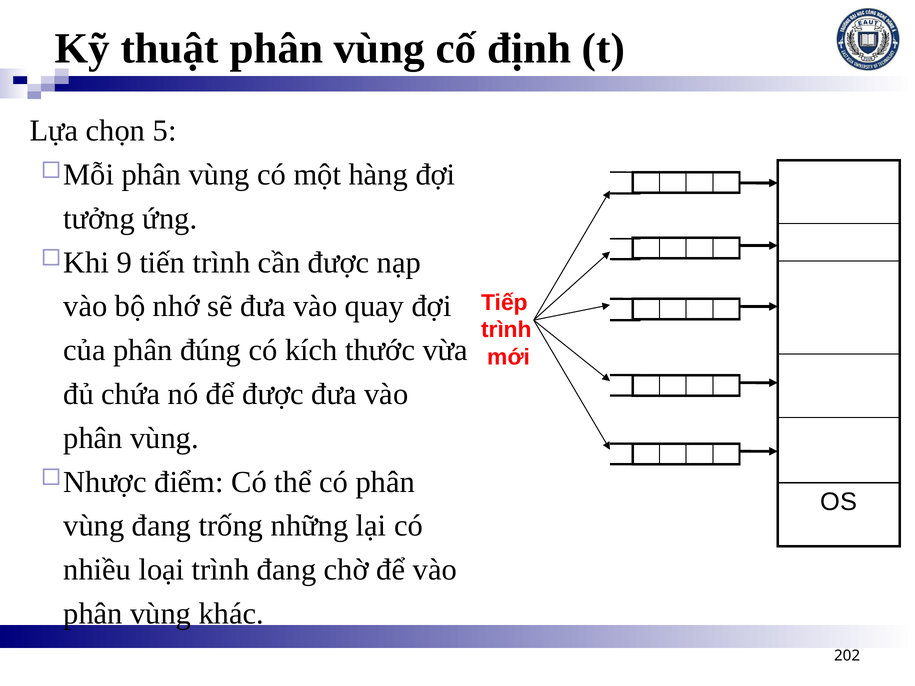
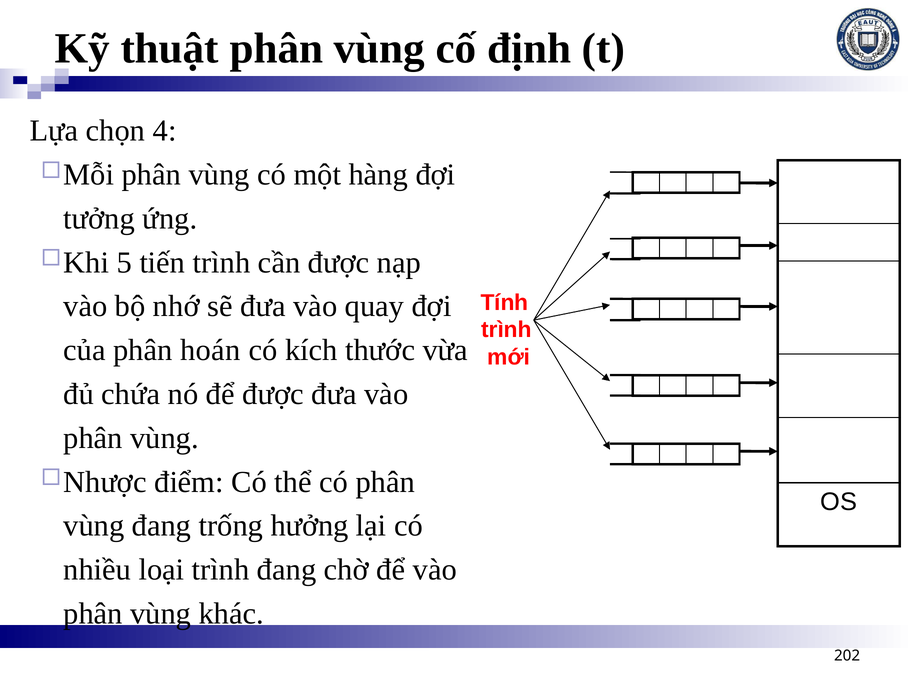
5: 5 -> 4 (165, 131)
9: 9 -> 5 (124, 263)
Tiếp: Tiếp -> Tính (504, 303)
đúng: đúng -> hoán (210, 350)
những: những -> hưởng (310, 526)
